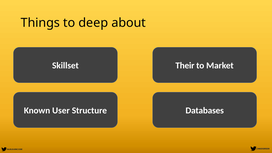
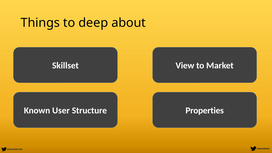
Their: Their -> View (185, 66)
Databases: Databases -> Properties (205, 111)
